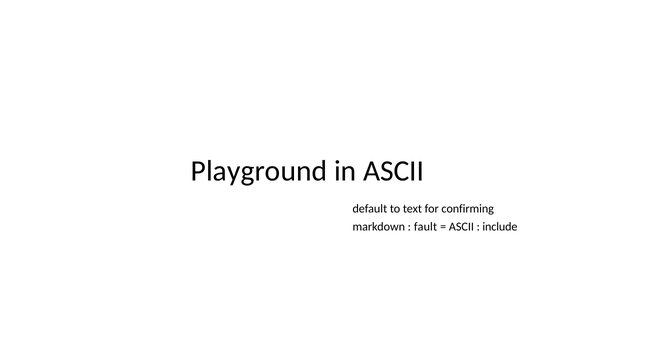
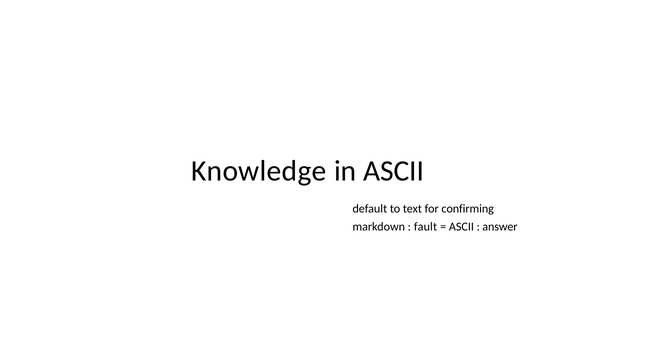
Playground: Playground -> Knowledge (259, 171)
include: include -> answer (500, 227)
